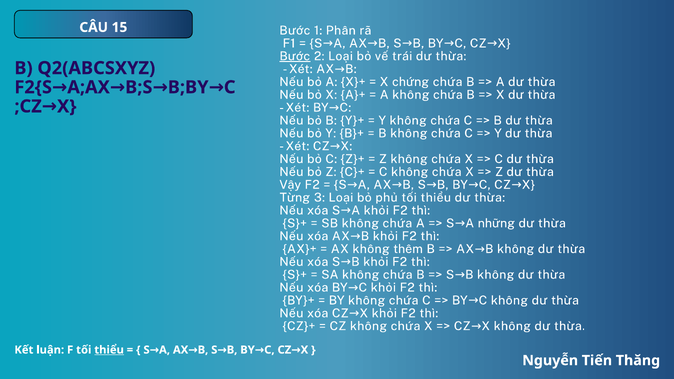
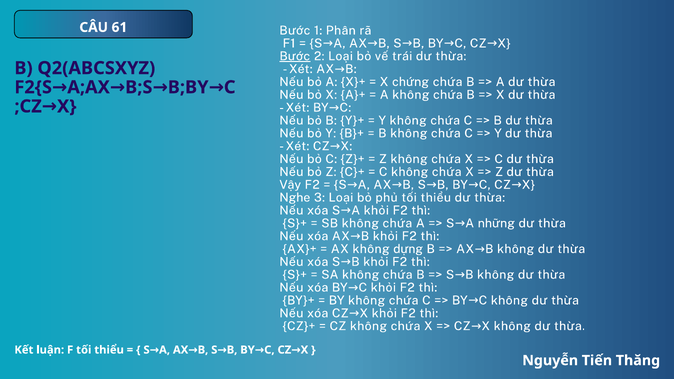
15: 15 -> 61 (119, 27)
Từng: Từng -> Nghe (295, 198)
thêm: thêm -> dựng (408, 249)
thiểu underline: present -> none (109, 350)
